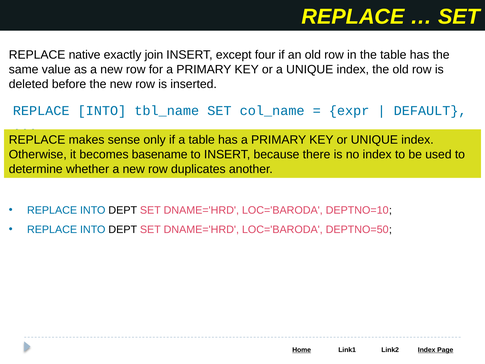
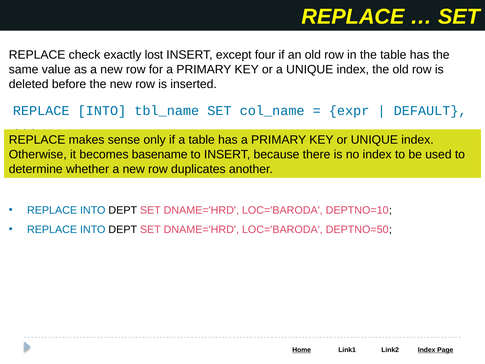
native: native -> check (85, 55)
join: join -> lost (154, 55)
